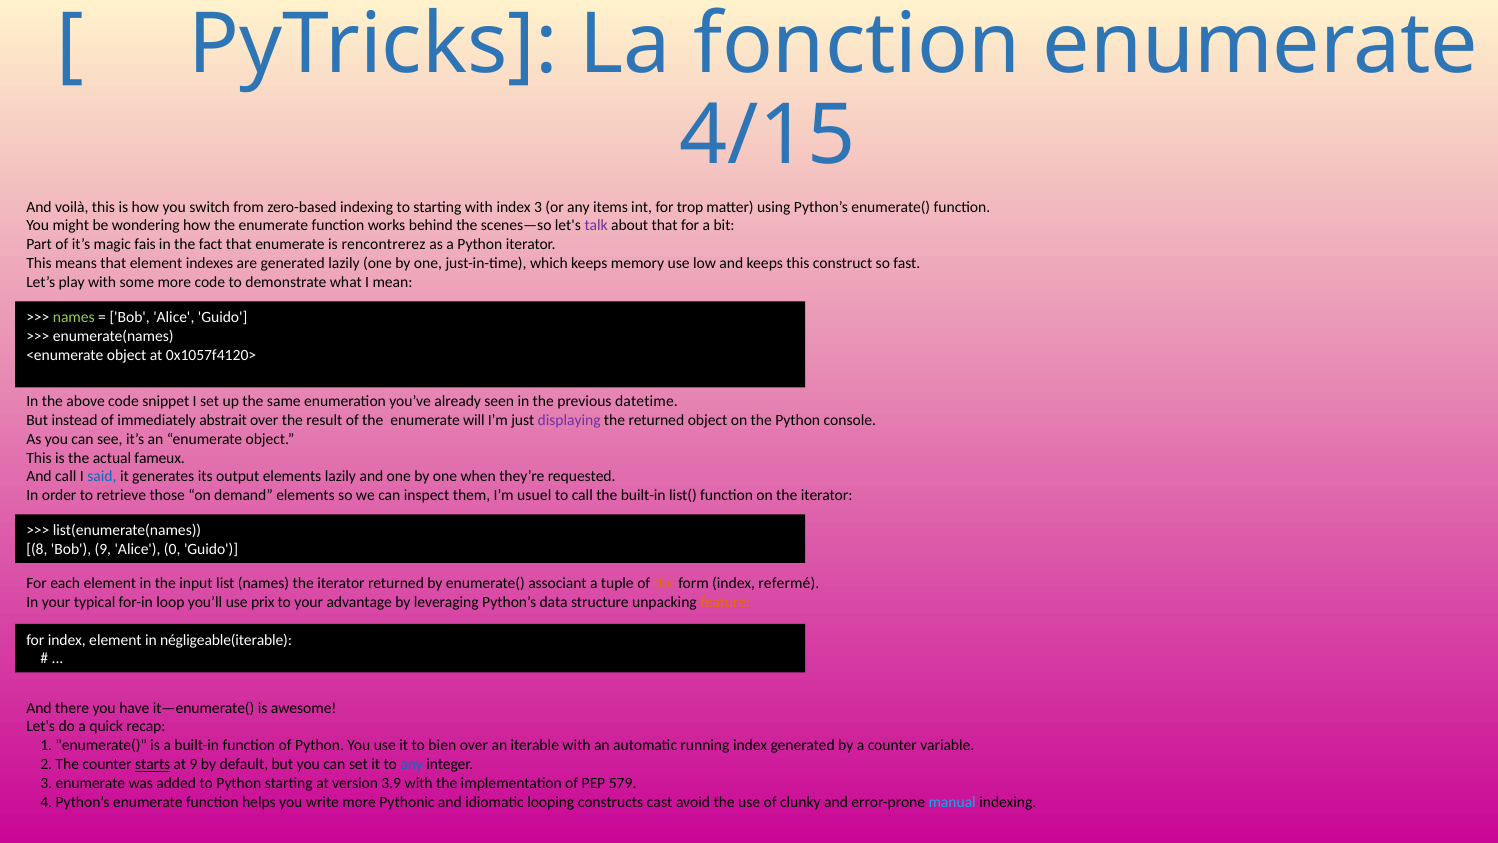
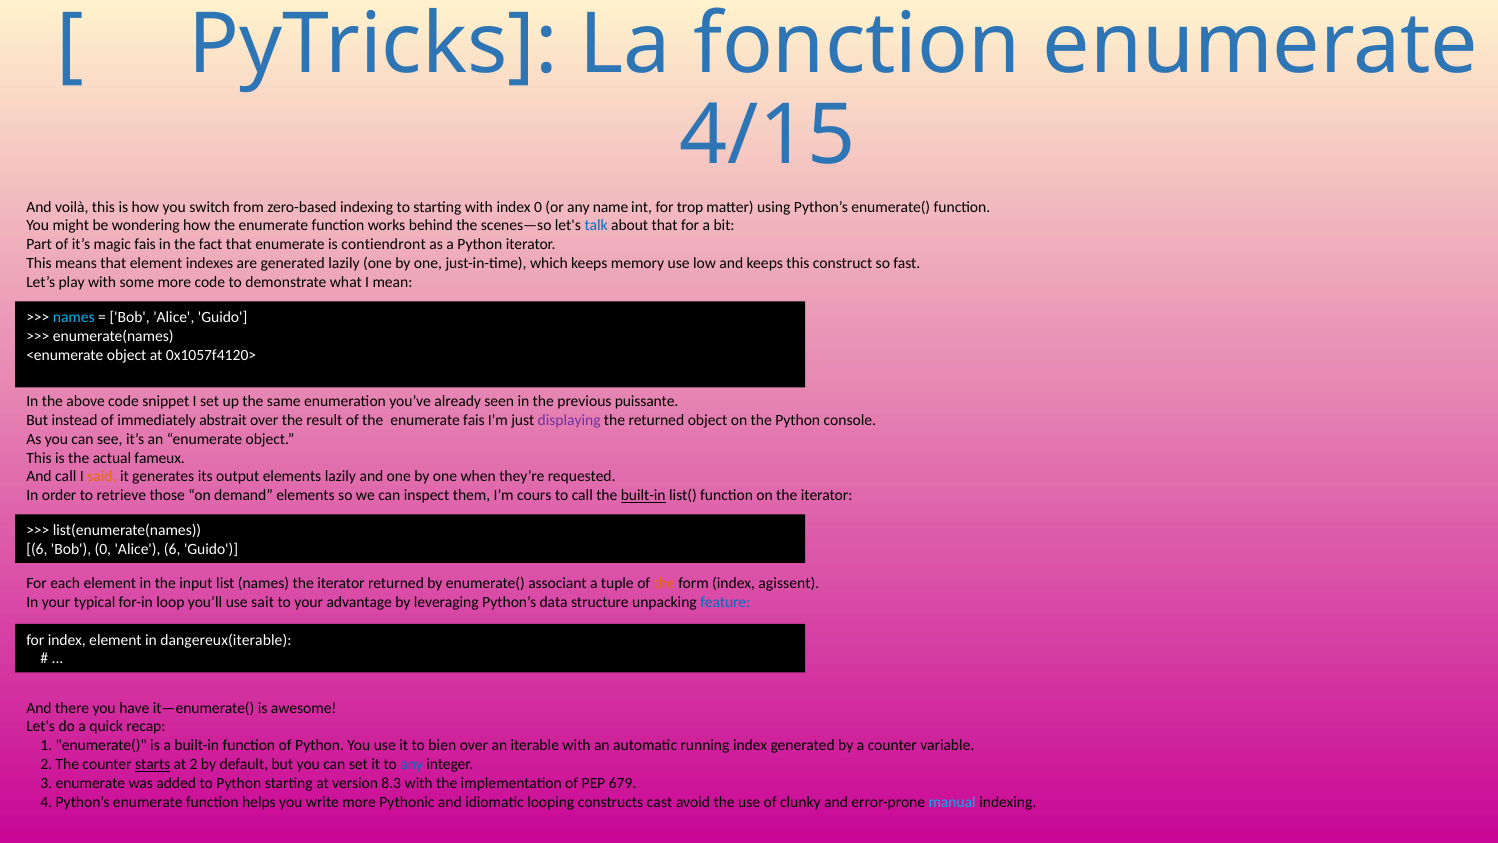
index 3: 3 -> 0 (538, 207)
items: items -> name (611, 207)
talk colour: purple -> blue (596, 226)
rencontrerez: rencontrerez -> contiendront (384, 244)
names colour: light green -> light blue (74, 317)
datetime: datetime -> puissante (647, 401)
enumerate will: will -> fais (474, 420)
said colour: blue -> orange (102, 476)
usuel: usuel -> cours (534, 495)
built-in underline: none -> present (643, 495)
8: 8 -> 6 (37, 549)
Bob 9: 9 -> 0 (103, 549)
Alice 0: 0 -> 6 (172, 549)
refermé: refermé -> agissent (789, 583)
prix: prix -> sait (263, 602)
feature colour: orange -> blue (725, 602)
négligeable(iterable: négligeable(iterable -> dangereux(iterable (226, 640)
at 9: 9 -> 2 (194, 764)
3.9: 3.9 -> 8.3 (391, 783)
579: 579 -> 679 (623, 783)
